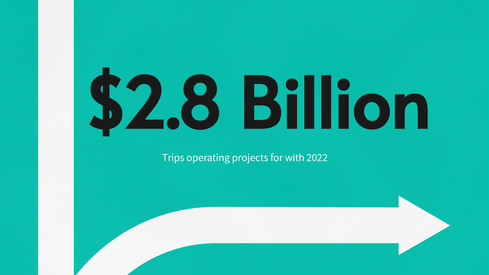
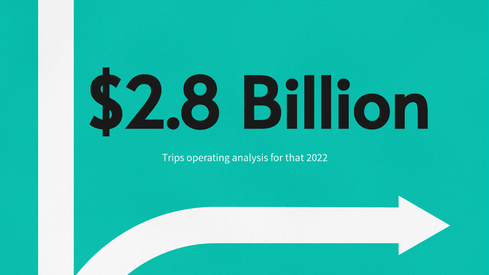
projects: projects -> analysis (250, 158)
with: with -> that (295, 158)
